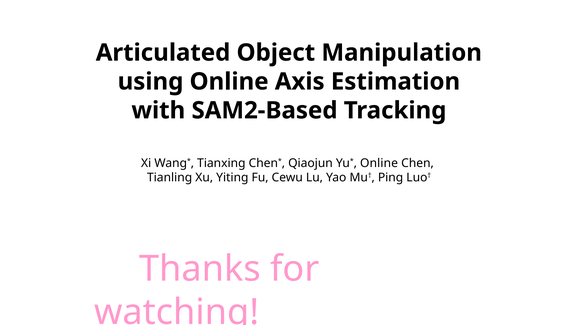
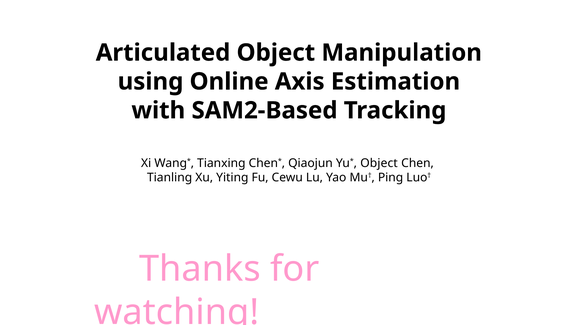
Online: Online -> Object (379, 163)
